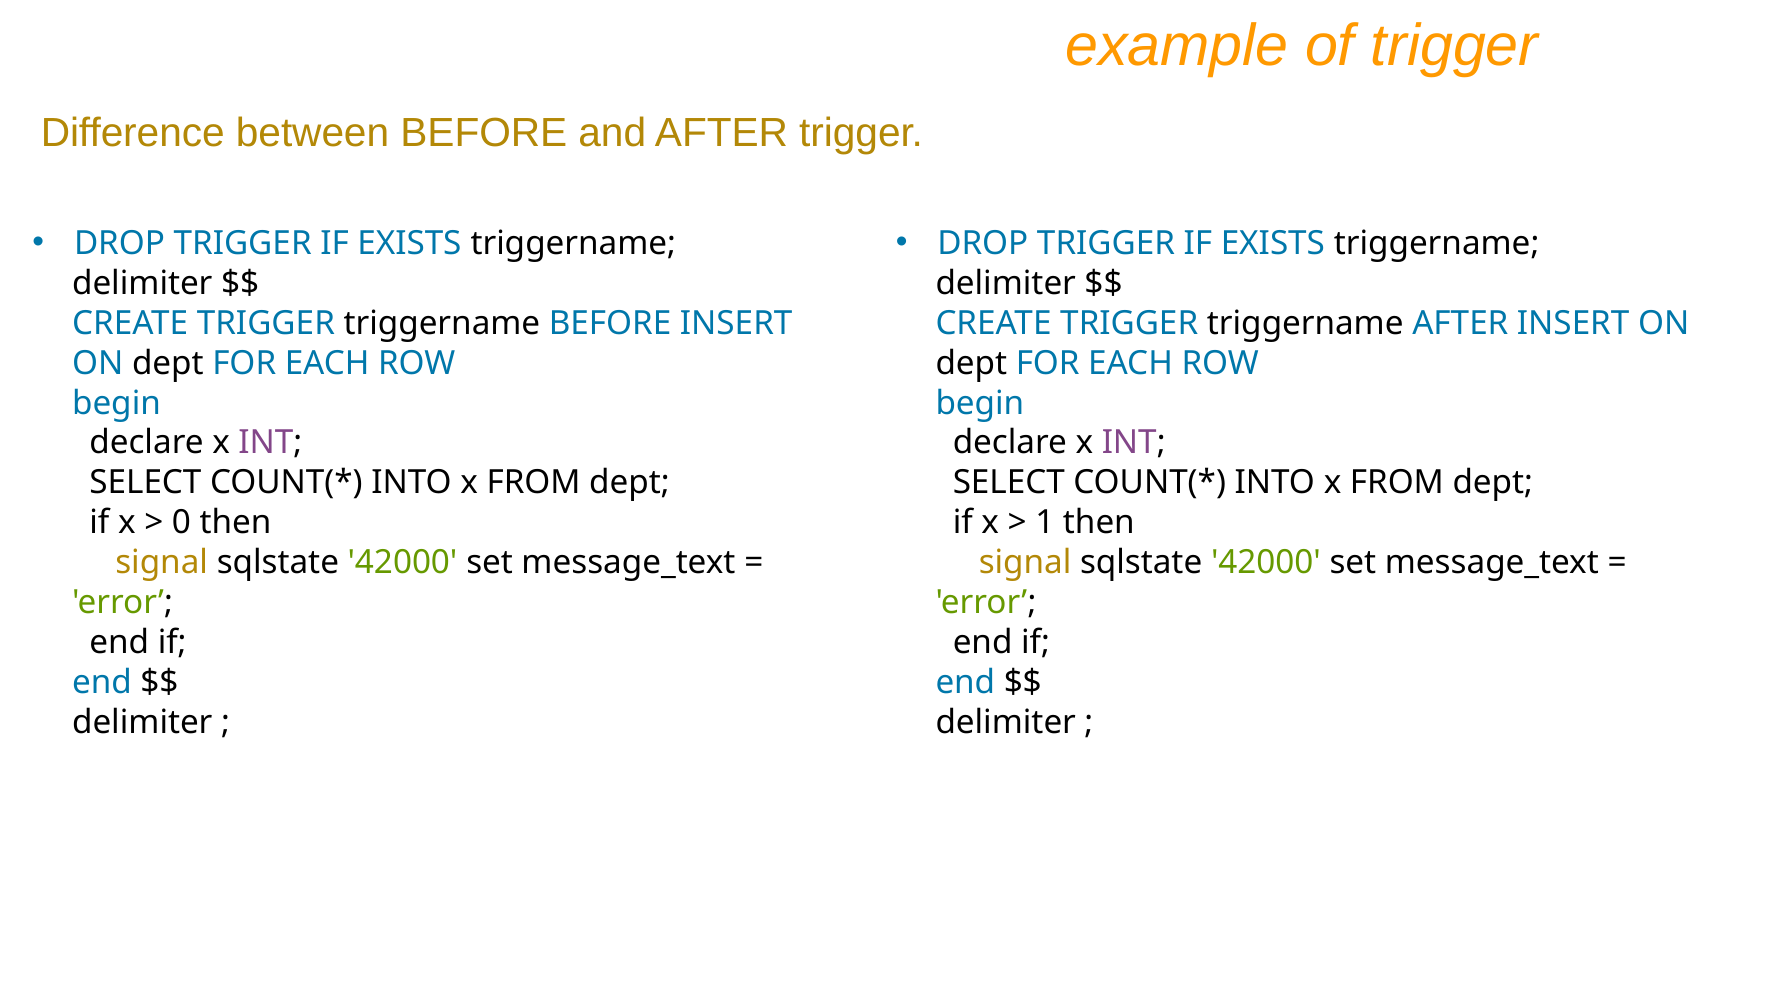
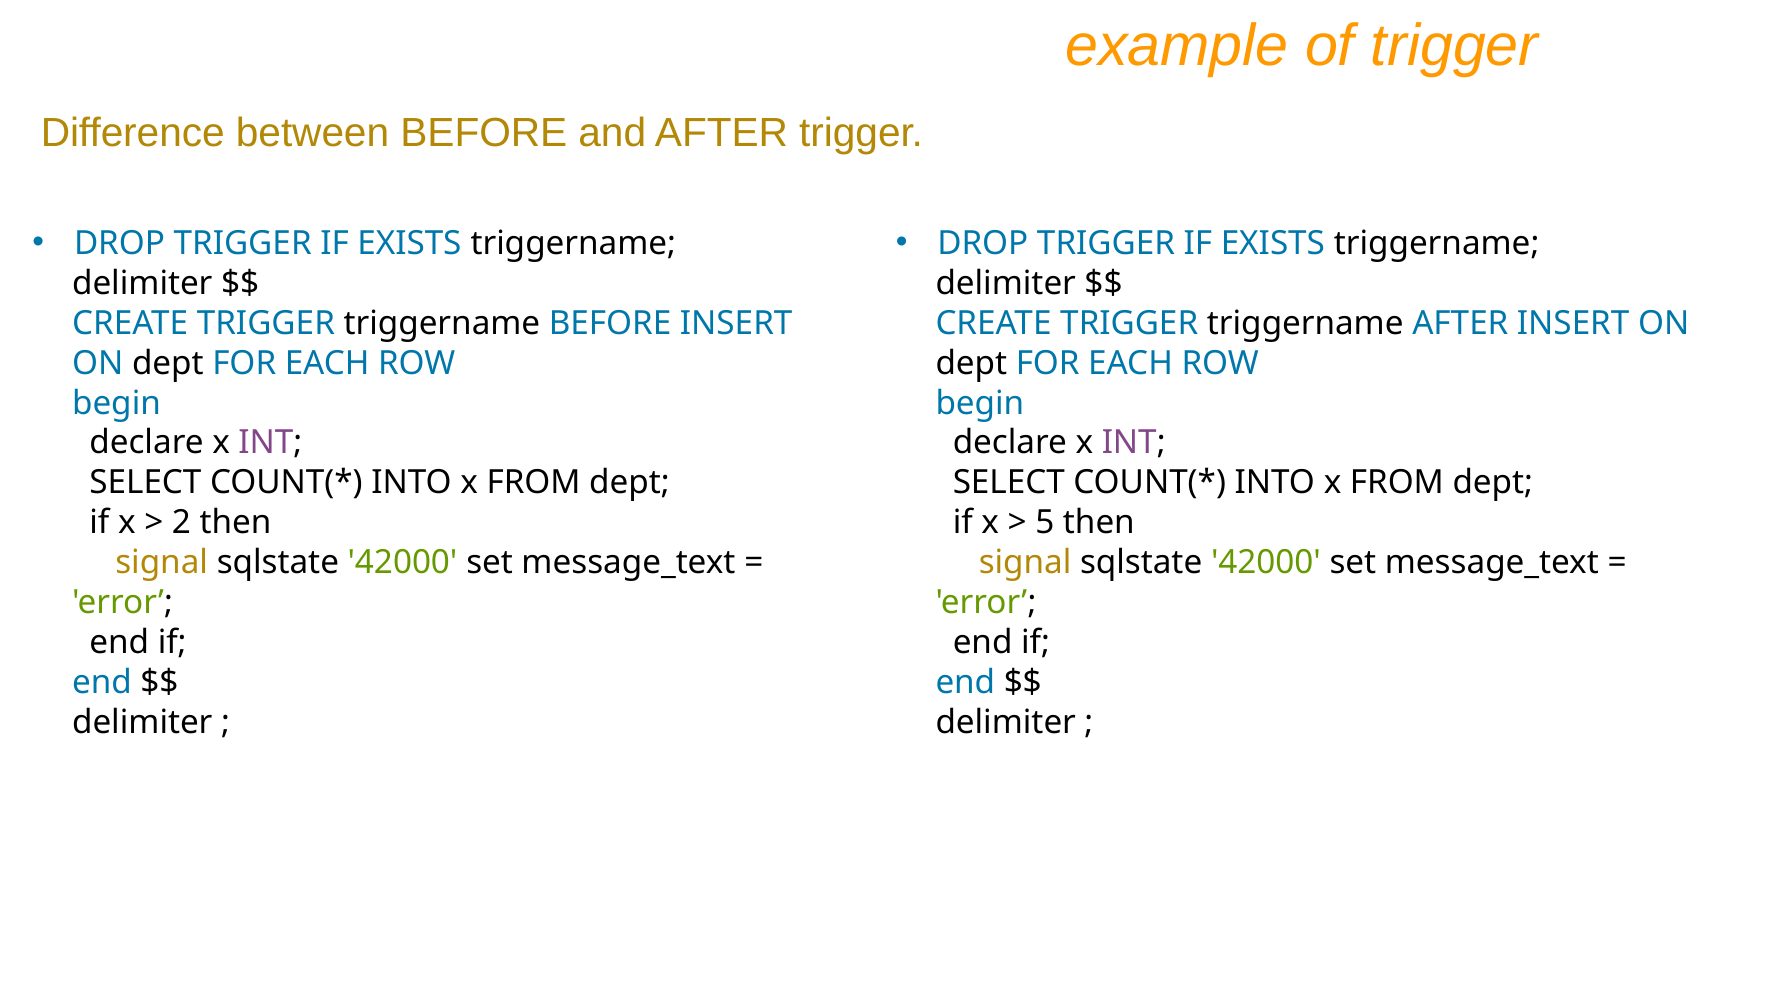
0: 0 -> 2 (181, 523)
1: 1 -> 5 (1045, 523)
